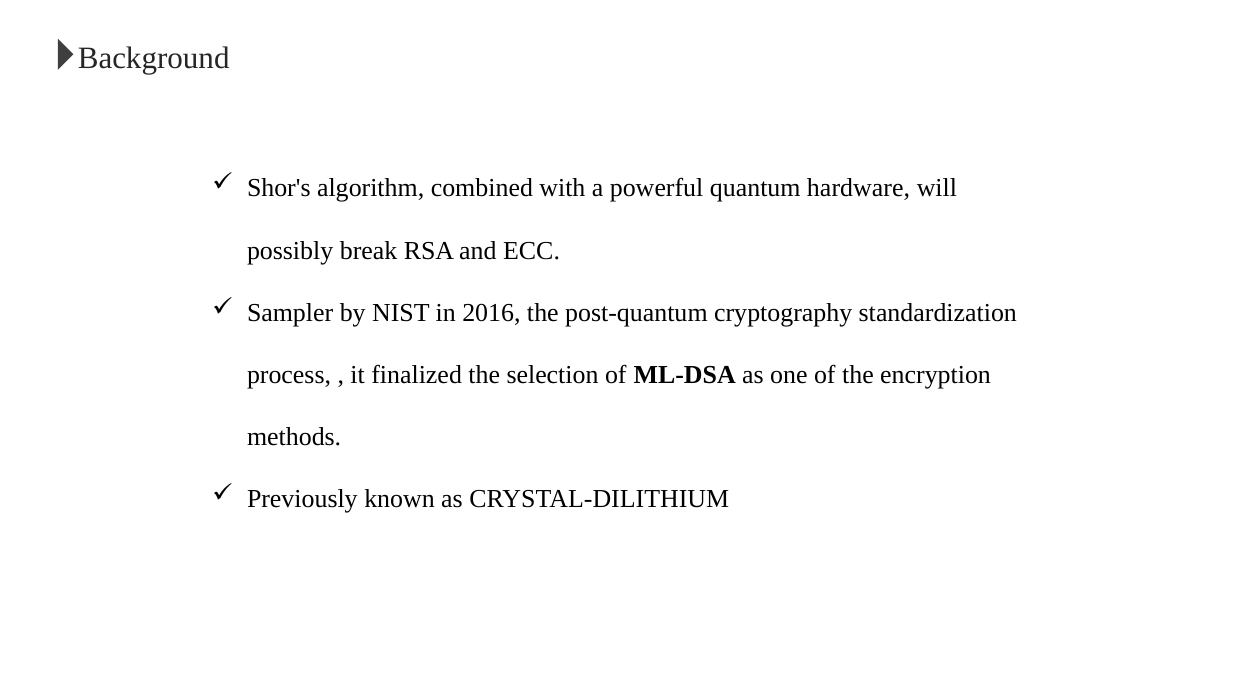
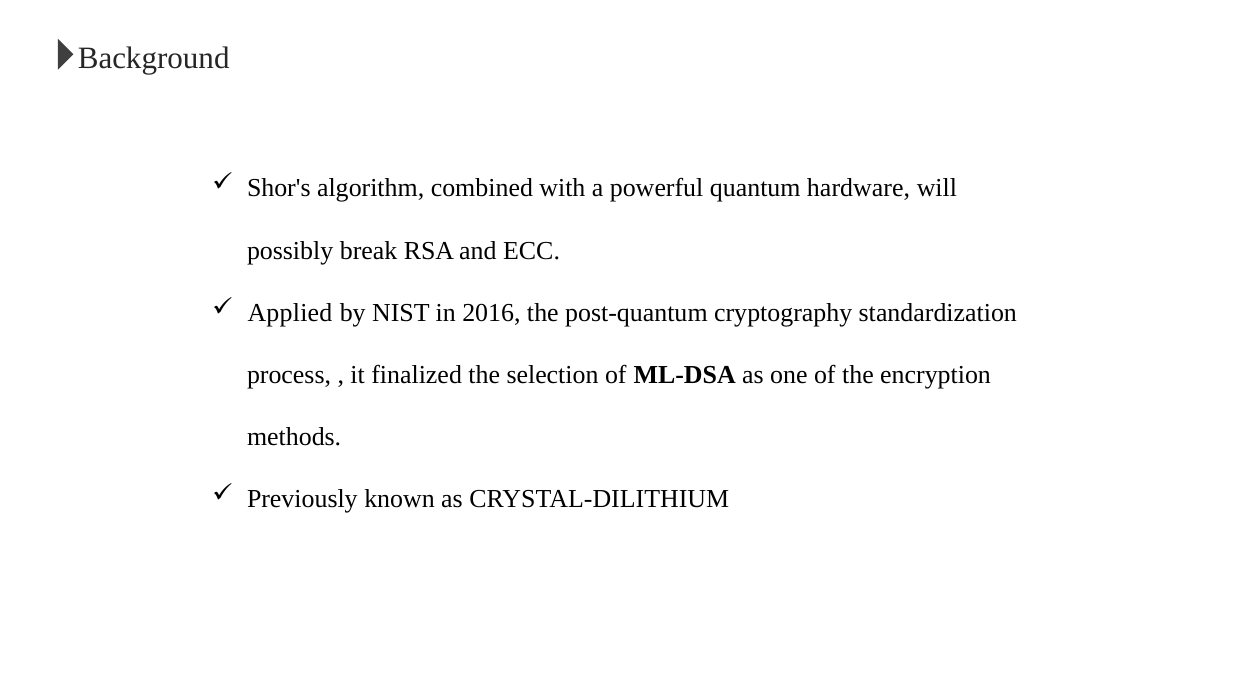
Sampler: Sampler -> Applied (290, 313)
